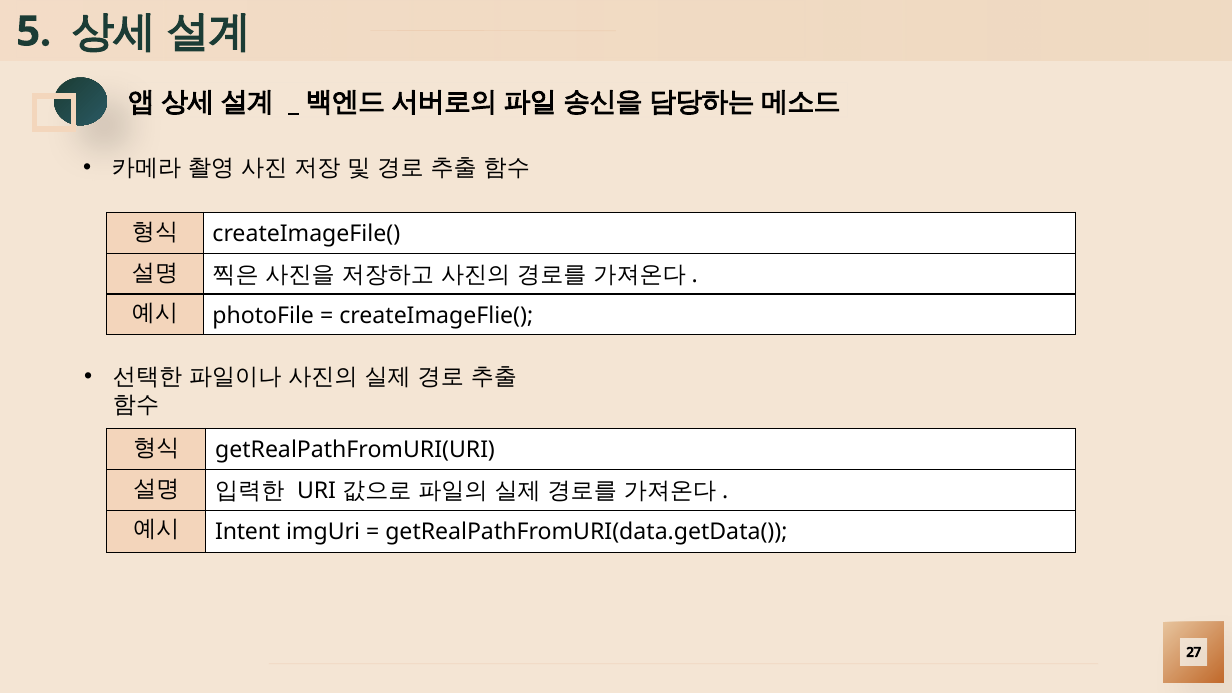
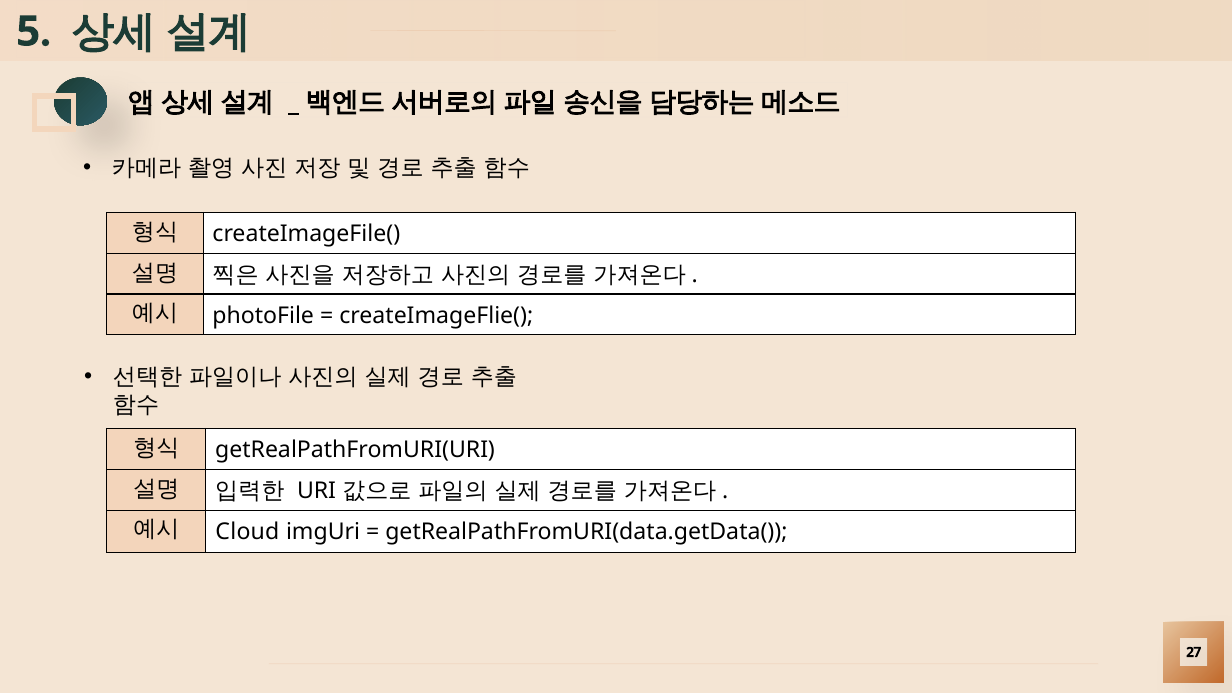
Intent: Intent -> Cloud (247, 532)
